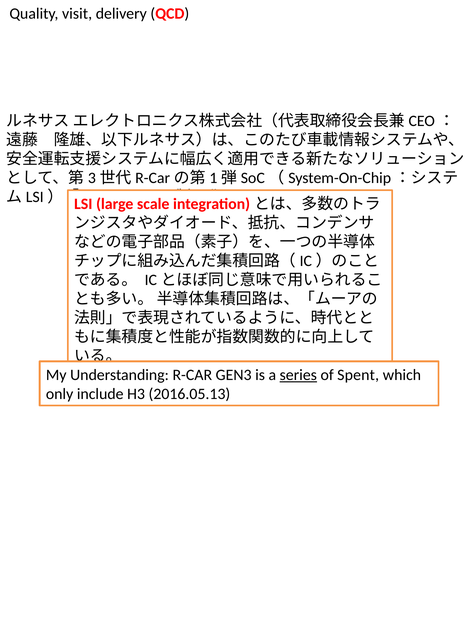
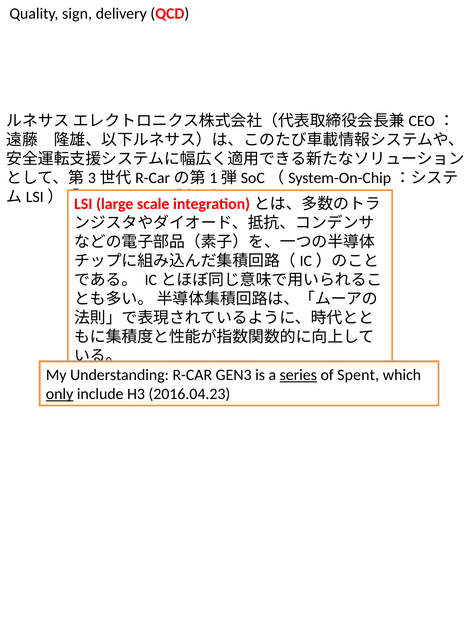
visit: visit -> sign (77, 14)
only underline: none -> present (60, 394)
2016.05.13: 2016.05.13 -> 2016.04.23 (189, 394)
